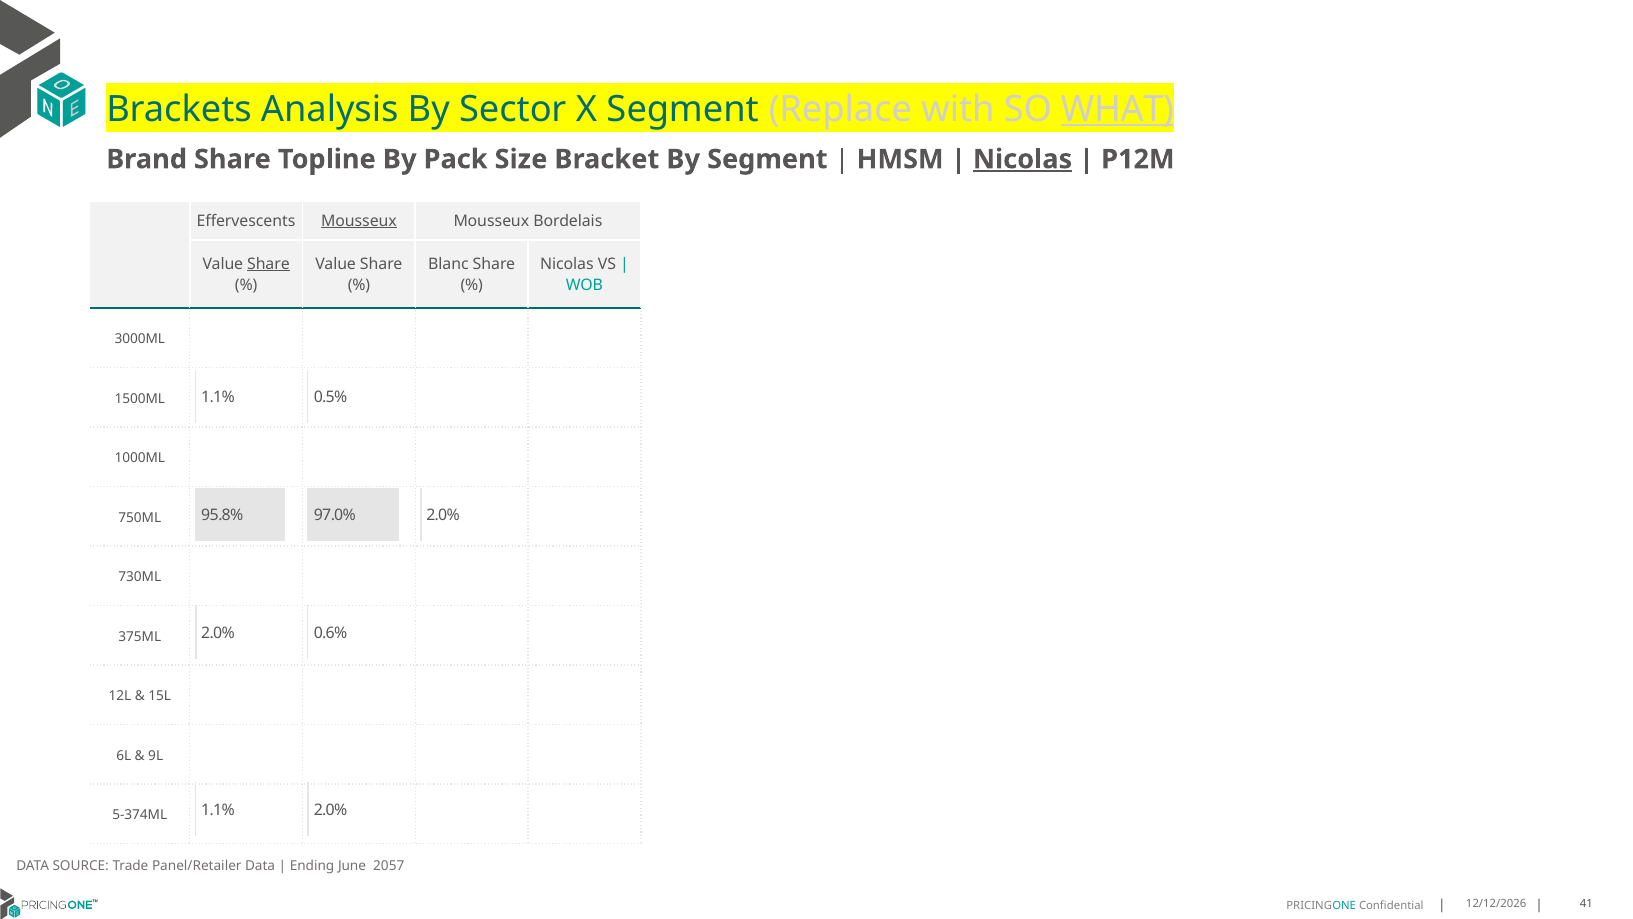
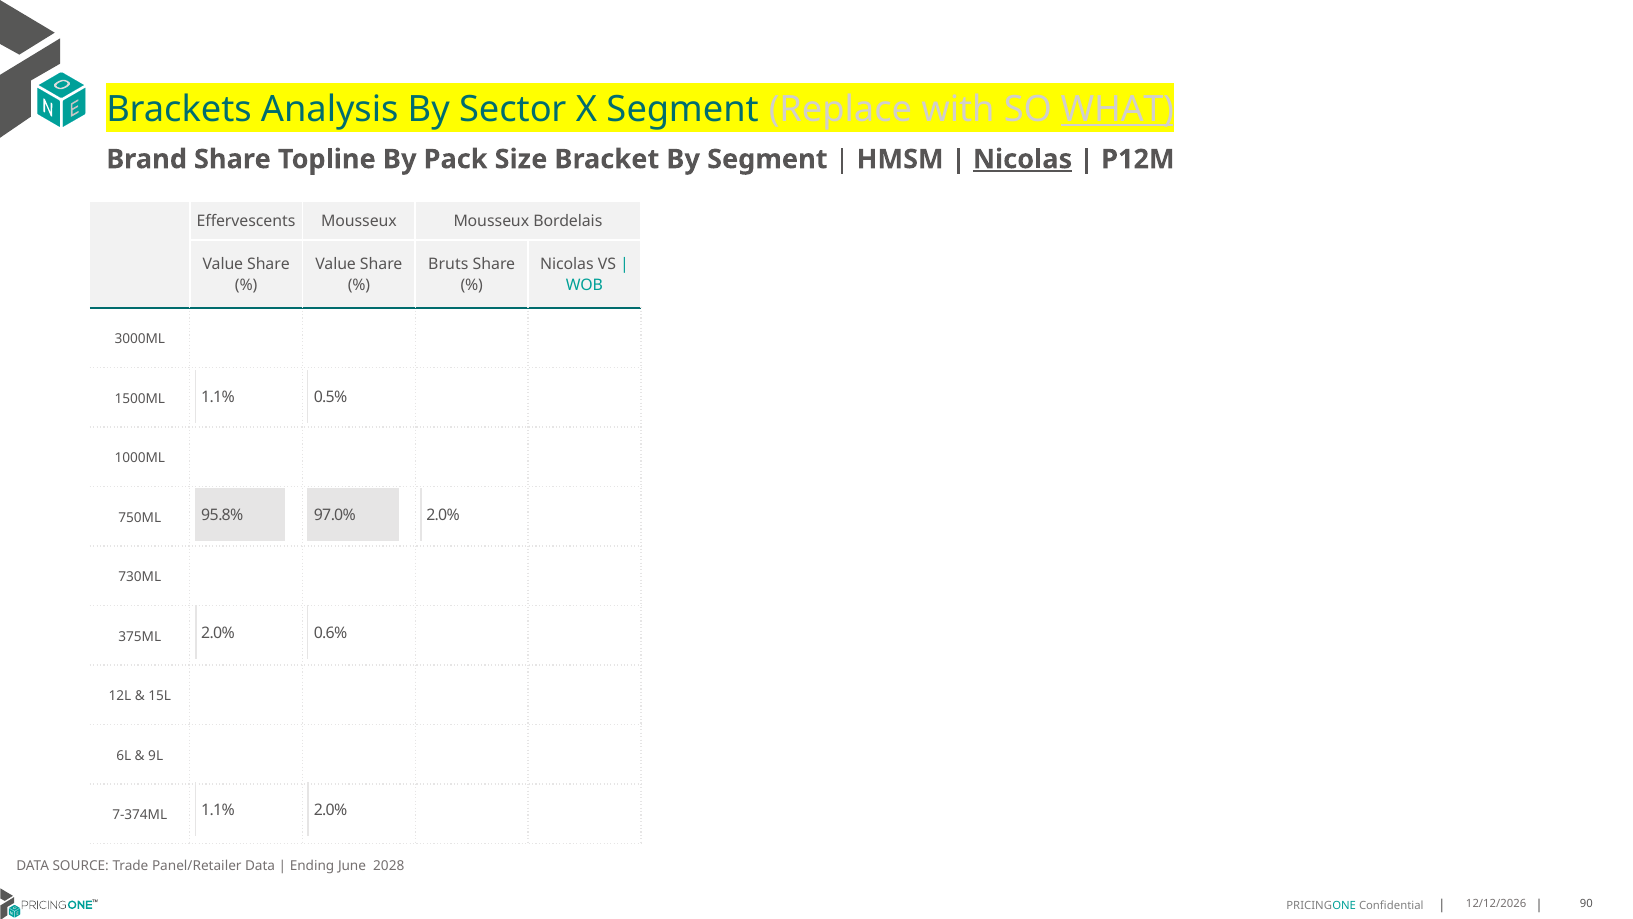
Mousseux underline: present -> none (359, 221)
Share underline: present -> none (268, 264)
Blanc: Blanc -> Bruts (448, 264)
5-374ML: 5-374ML -> 7-374ML (140, 815)
2057: 2057 -> 2028 (389, 865)
41: 41 -> 90 (1586, 903)
